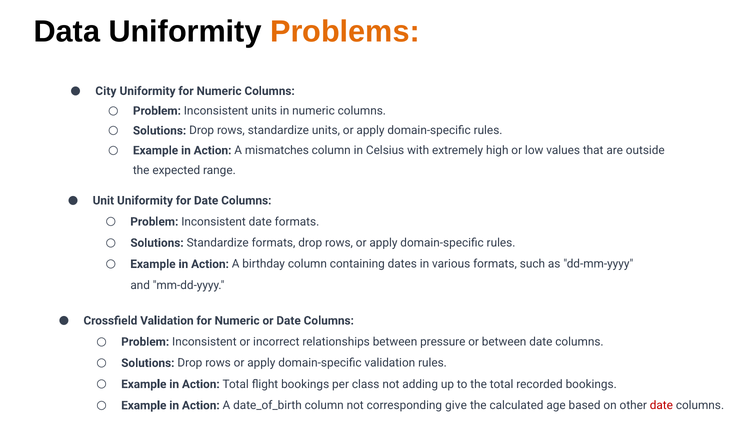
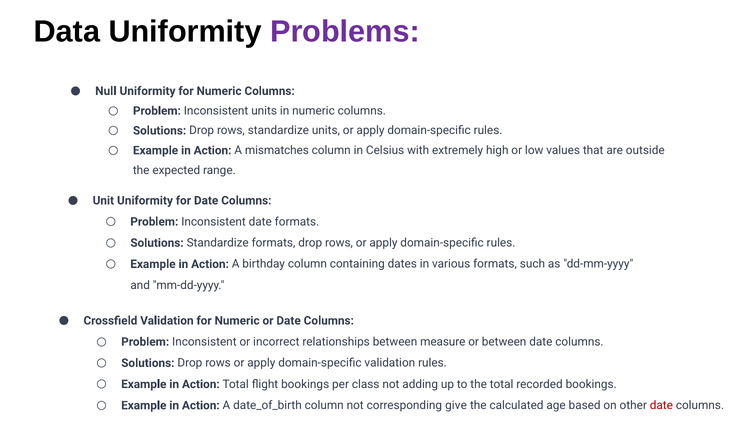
Problems colour: orange -> purple (345, 32)
City: City -> Null (106, 91)
pressure: pressure -> measure (443, 342)
